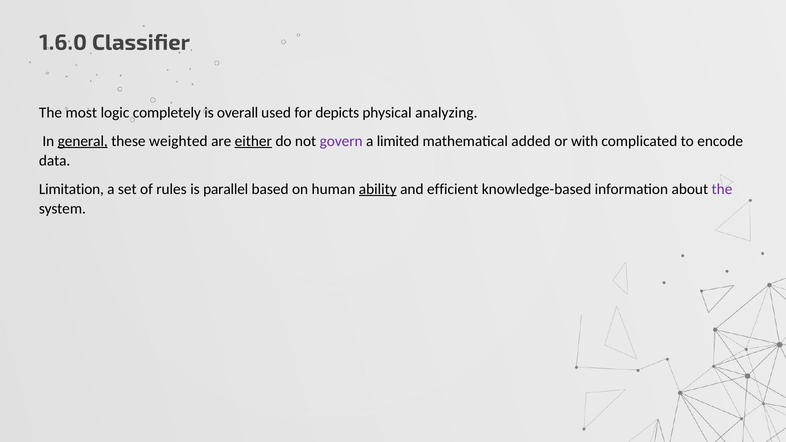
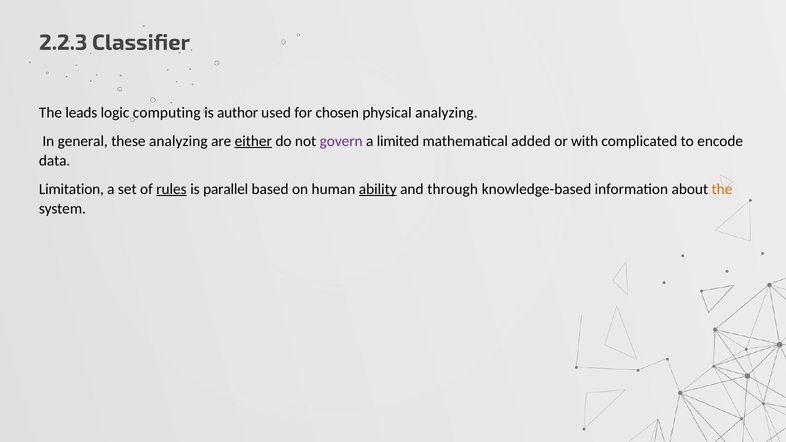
1.6.0: 1.6.0 -> 2.2.3 (63, 43)
most: most -> leads (81, 113)
completely: completely -> computing (167, 113)
overall: overall -> author (238, 113)
depicts: depicts -> chosen (337, 113)
general underline: present -> none (83, 141)
these weighted: weighted -> analyzing (178, 141)
rules underline: none -> present (171, 189)
efficient: efficient -> through (453, 189)
the colour: purple -> orange (722, 189)
